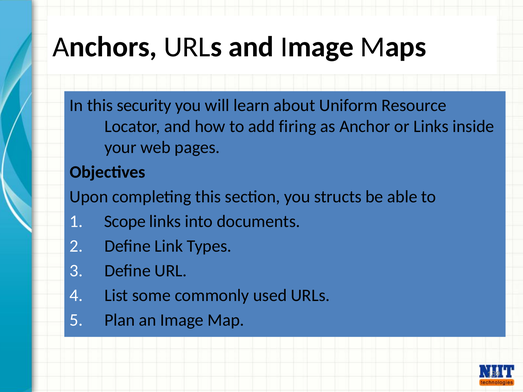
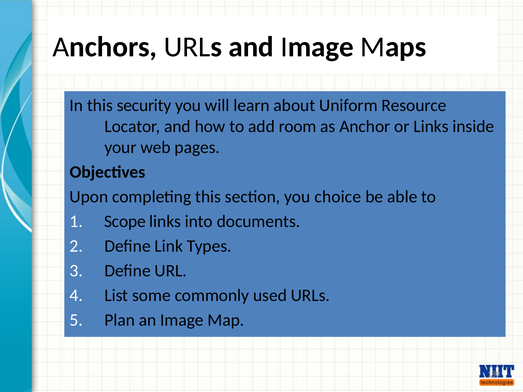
firing: firing -> room (298, 127)
structs: structs -> choice (338, 197)
